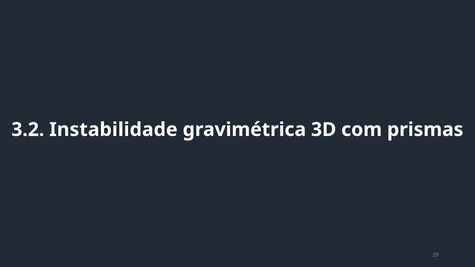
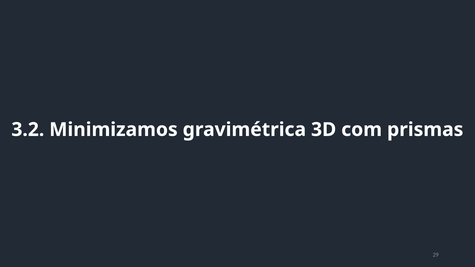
Instabilidade: Instabilidade -> Minimizamos (113, 130)
